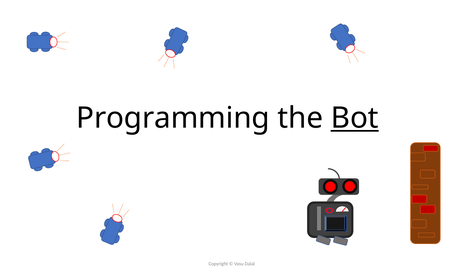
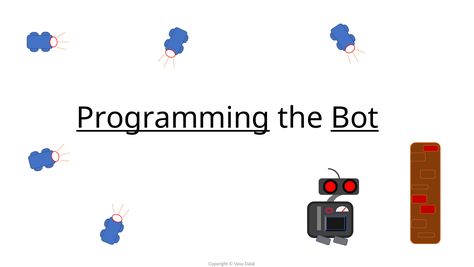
Programming underline: none -> present (173, 118)
